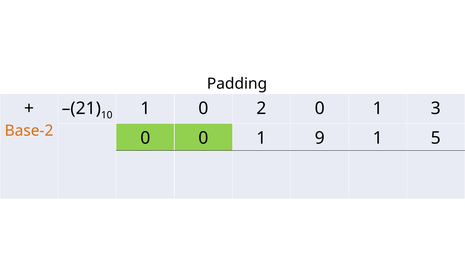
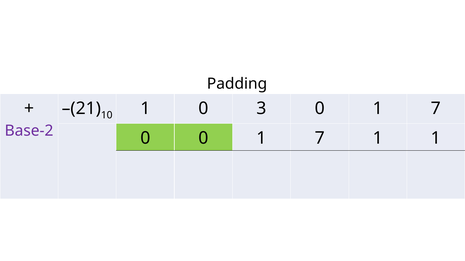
2: 2 -> 3 (262, 109)
3: 3 -> 7 (436, 109)
Base-2 colour: orange -> purple (29, 131)
0 0 1 9: 9 -> 7 (320, 138)
1 5: 5 -> 1 (436, 138)
